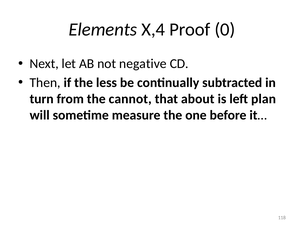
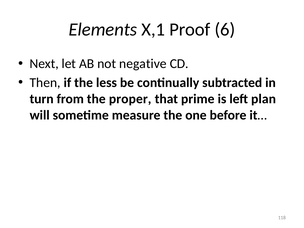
X,4: X,4 -> X,1 (153, 29)
0: 0 -> 6 (225, 29)
cannot: cannot -> proper (130, 99)
about: about -> prime (198, 99)
